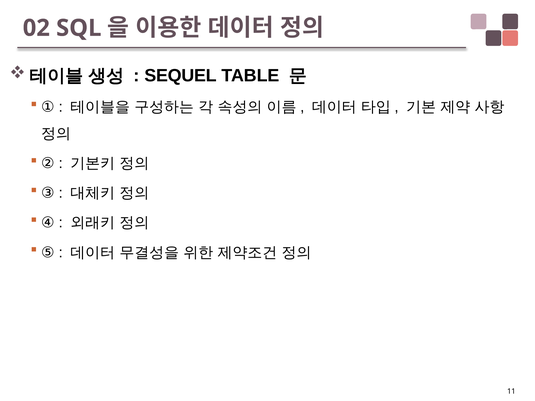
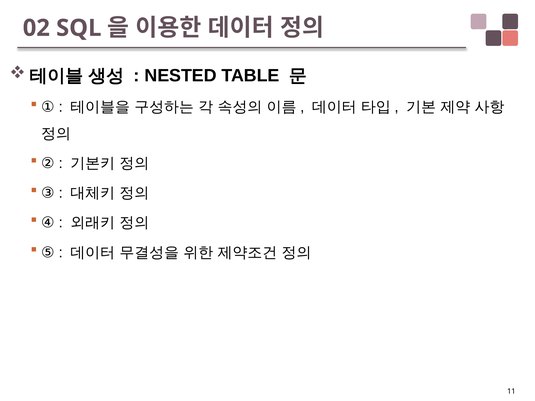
SEQUEL: SEQUEL -> NESTED (181, 76)
